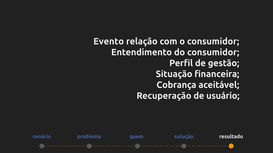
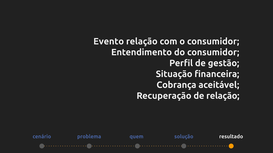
de usuário: usuário -> relação (223, 96)
